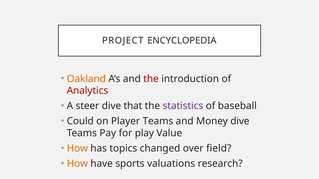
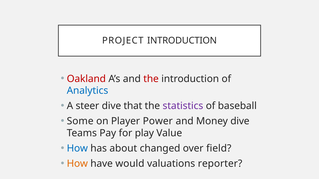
PROJECT ENCYCLOPEDIA: ENCYCLOPEDIA -> INTRODUCTION (182, 41)
Oakland colour: orange -> red (86, 79)
Analytics colour: red -> blue (87, 91)
Could: Could -> Some (80, 121)
Player Teams: Teams -> Power (158, 121)
How colour: orange -> blue (77, 149)
topics: topics -> about (123, 149)
sports: sports -> would (130, 164)
research: research -> reporter (220, 164)
